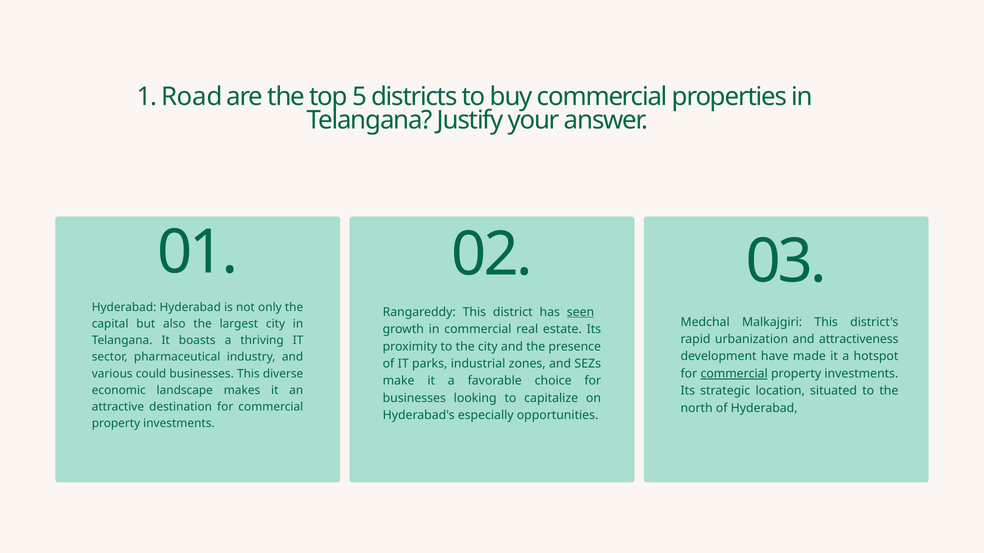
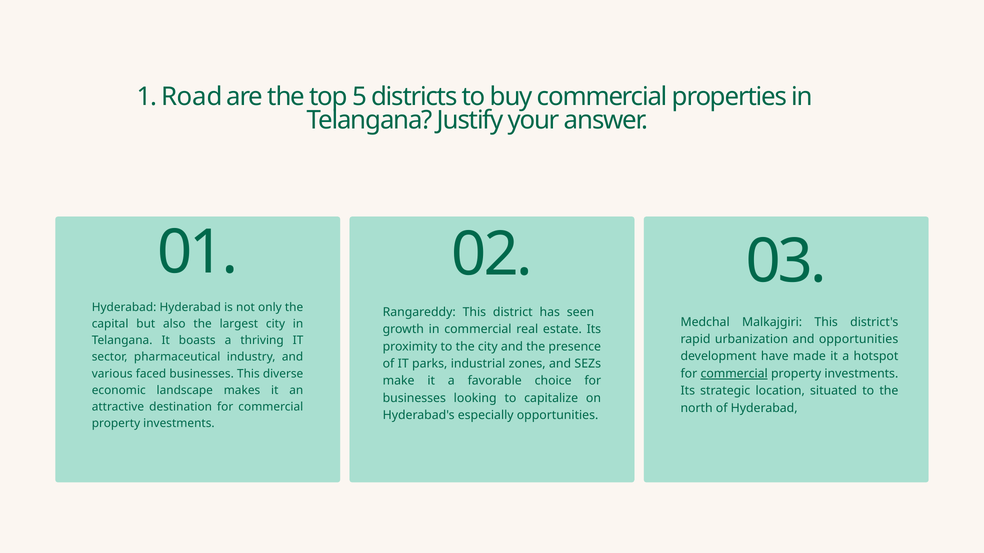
seen underline: present -> none (580, 312)
and attractiveness: attractiveness -> opportunities (859, 340)
could: could -> faced (151, 374)
